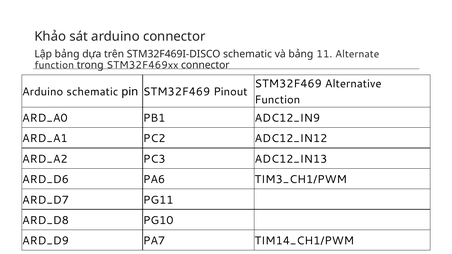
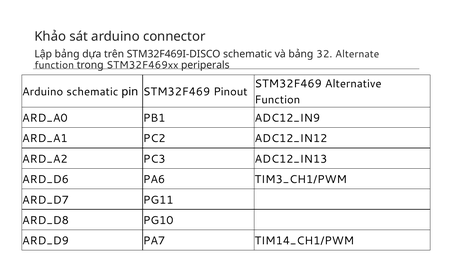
11: 11 -> 32 (324, 54)
STM32F469xx connector: connector -> periperals (205, 65)
